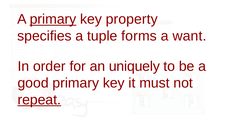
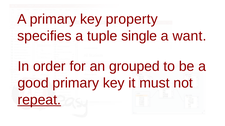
primary underline: present -> none (53, 19)
forms: forms -> single (139, 36)
uniquely: uniquely -> grouped (134, 66)
